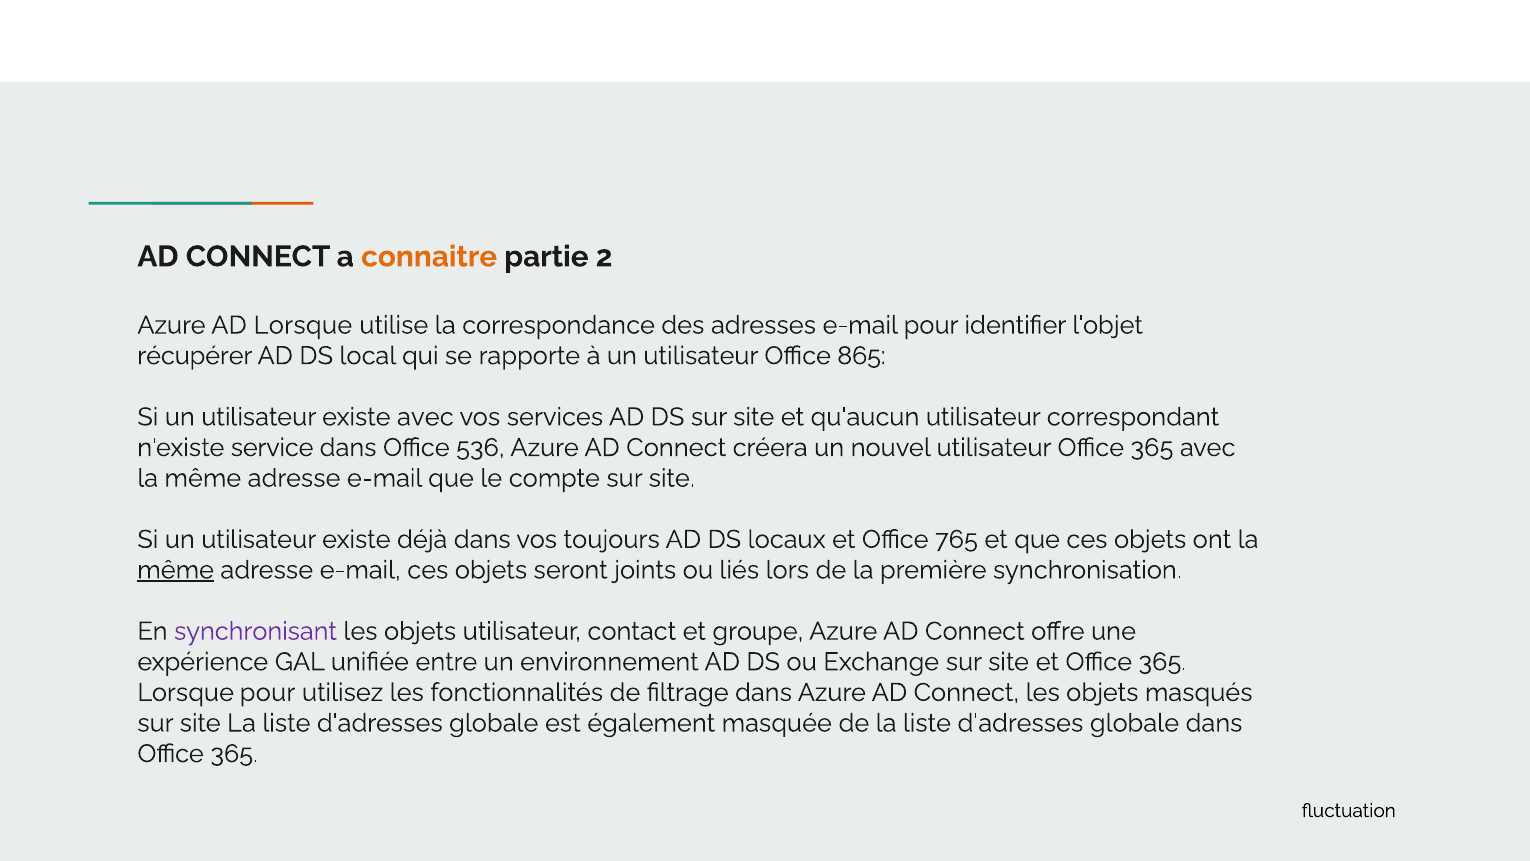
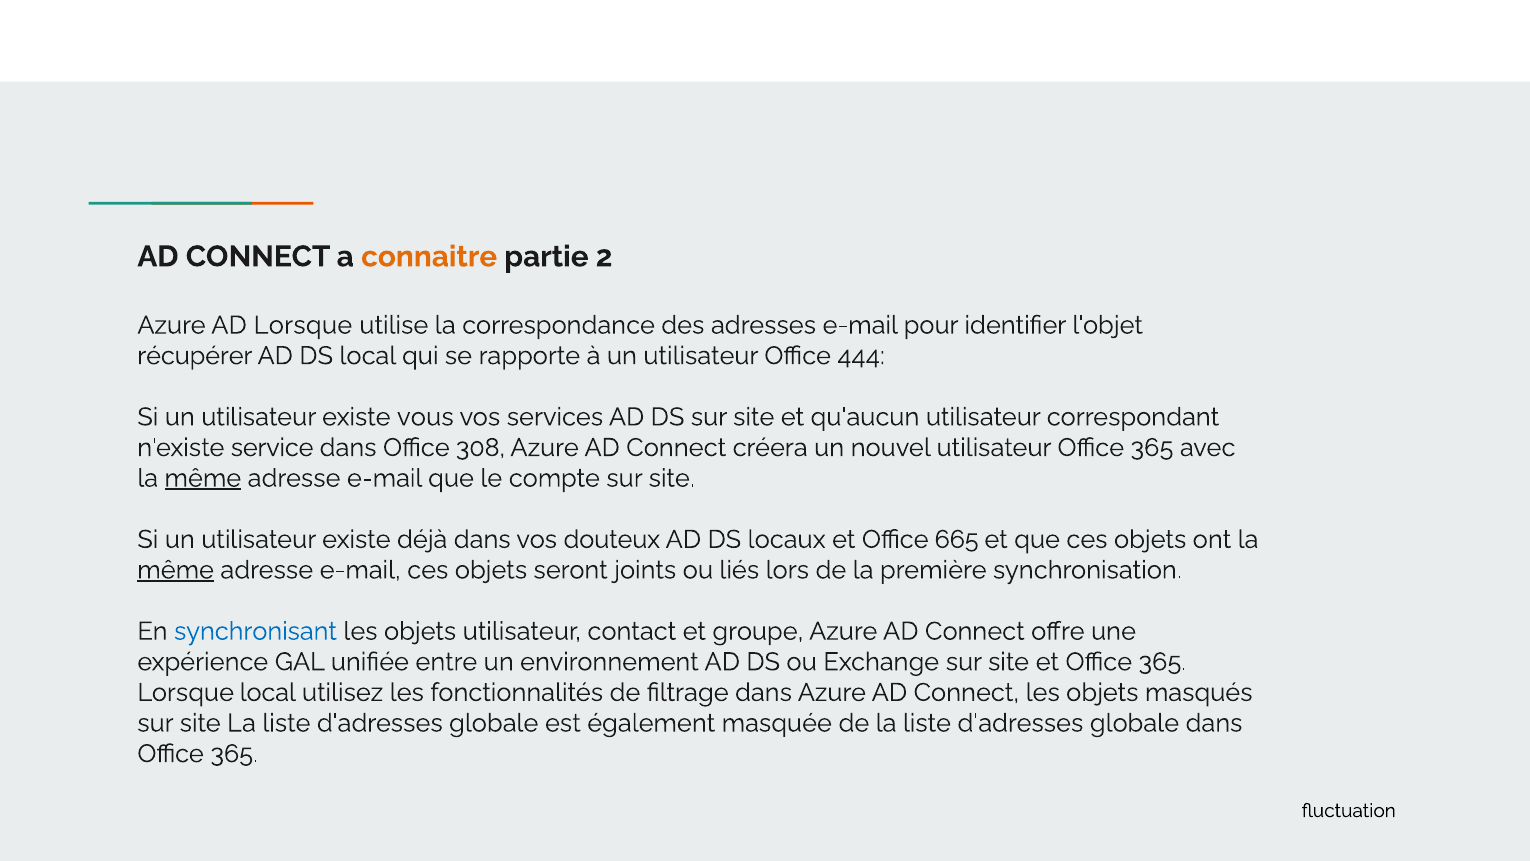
865: 865 -> 444 (861, 356)
existe avec: avec -> vous (425, 417)
536: 536 -> 308 (480, 447)
même underline: none -> present (203, 478)
toujours: toujours -> douteux (612, 539)
765: 765 -> 665 (957, 539)
synchronisant colour: purple -> blue (255, 631)
Lorsque pour: pour -> local (268, 692)
